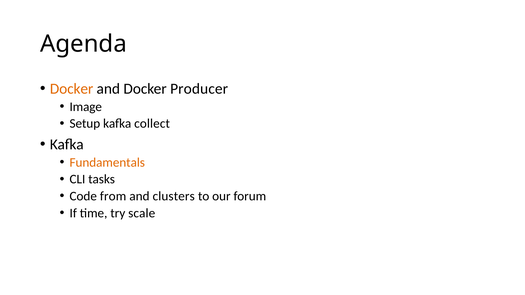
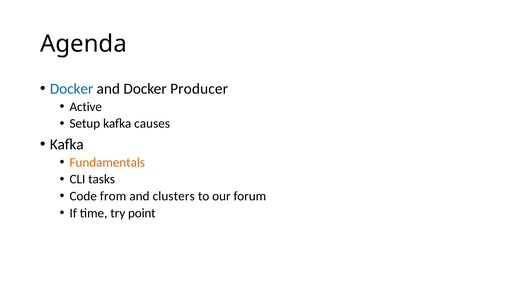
Docker colour: orange -> blue (72, 89)
Image: Image -> Active (86, 107)
collect: collect -> causes (152, 124)
scale: scale -> point (142, 213)
